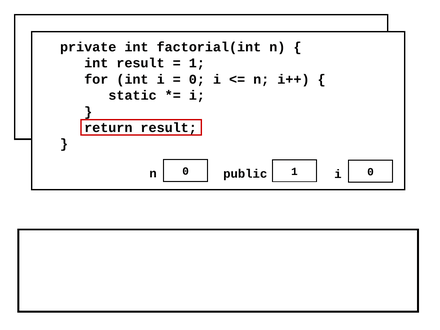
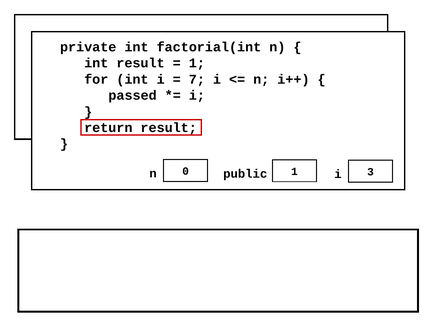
0: 0 -> 7 (197, 79)
static: static -> passed (133, 95)
n 0: 0 -> 3 (371, 172)
